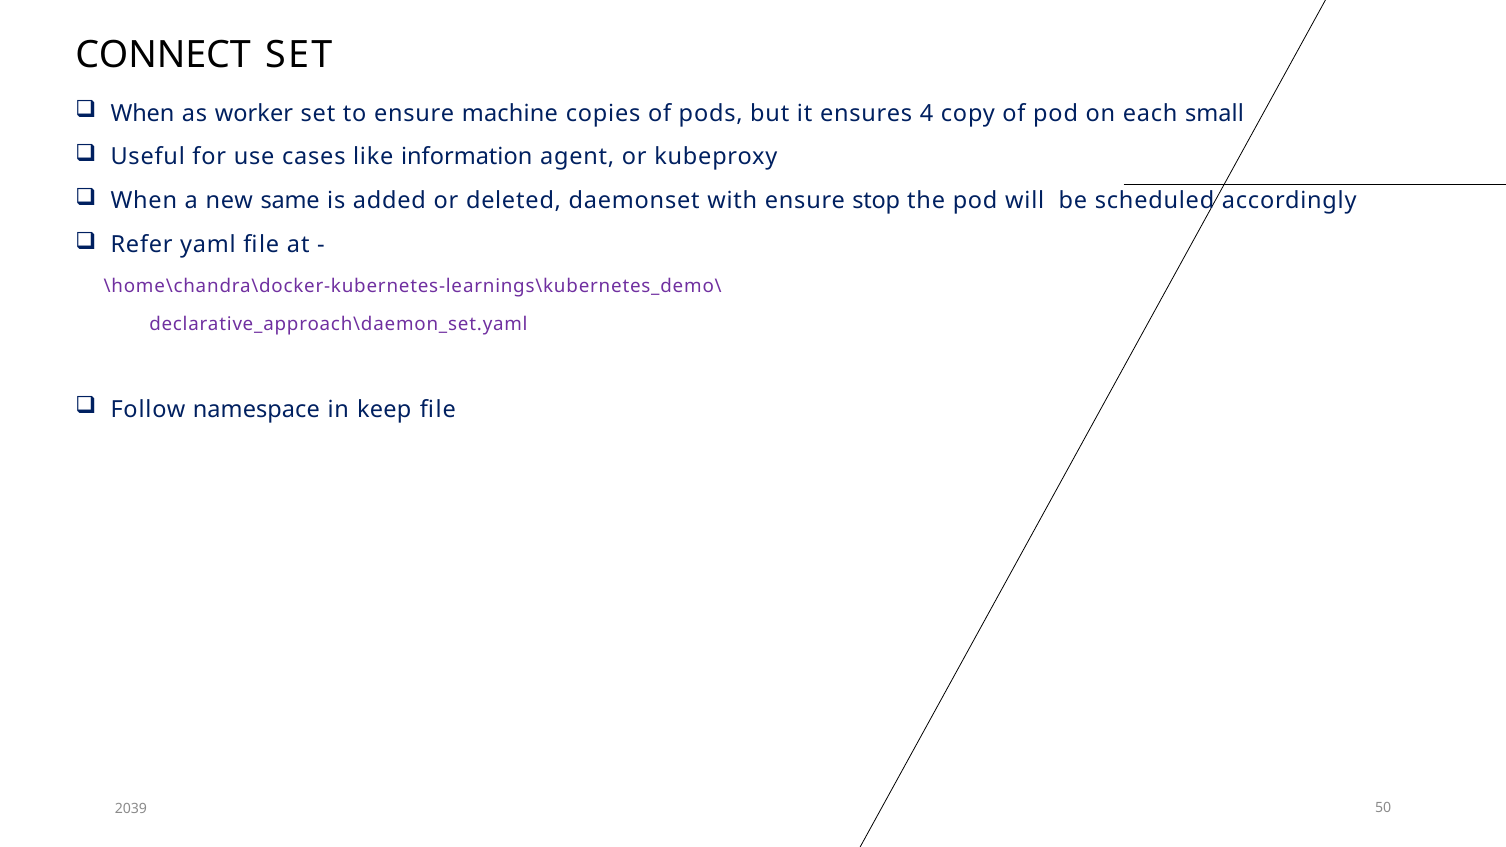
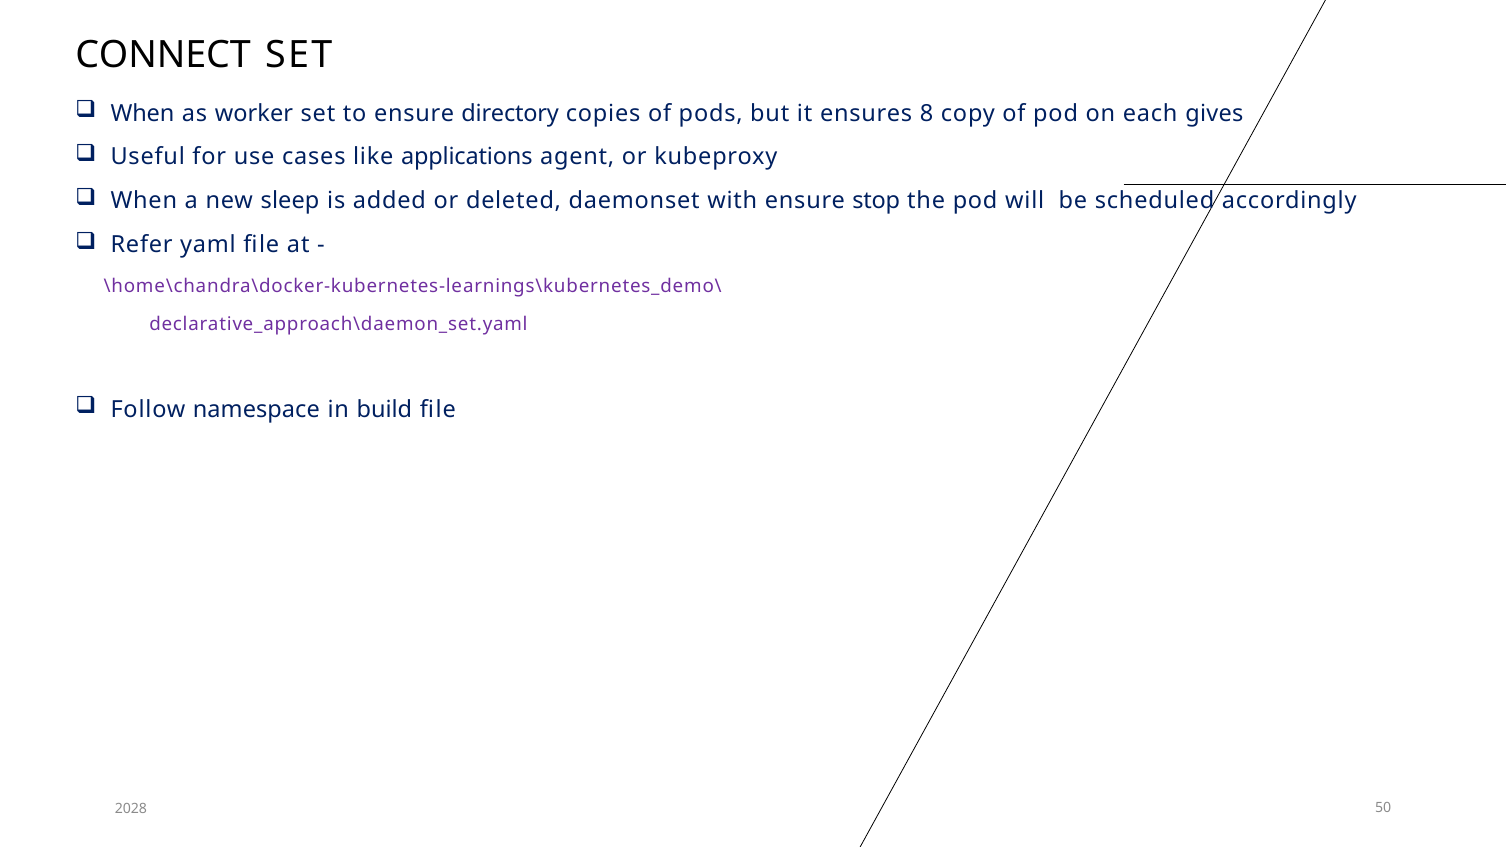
machine: machine -> directory (510, 113)
4: 4 -> 8 (926, 113)
small: small -> gives (1214, 113)
information: information -> applications (467, 157)
same: same -> sleep (290, 201)
keep: keep -> build (384, 410)
2039: 2039 -> 2028 (131, 809)
